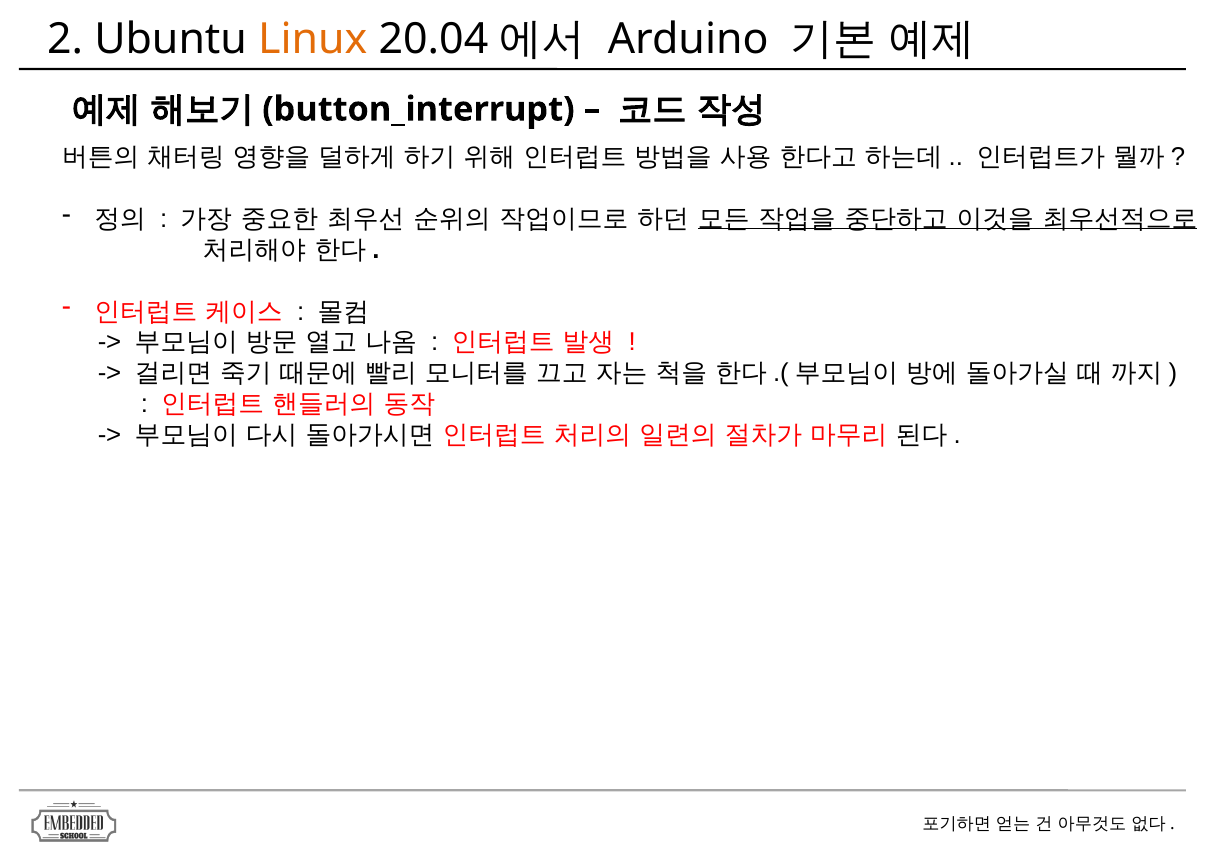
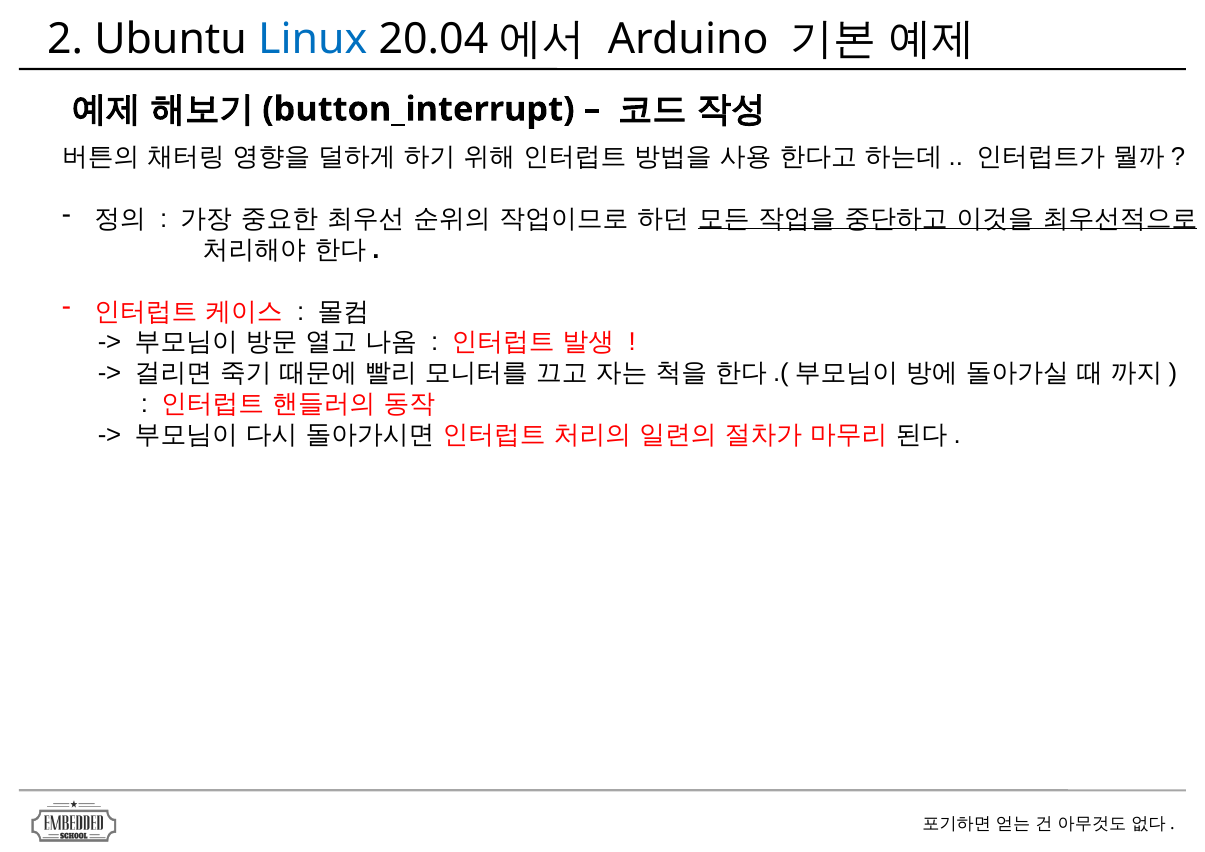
Linux colour: orange -> blue (313, 39)
